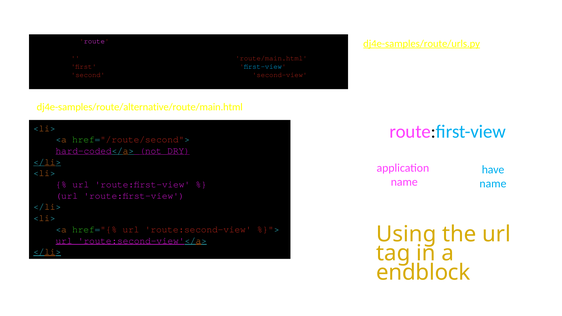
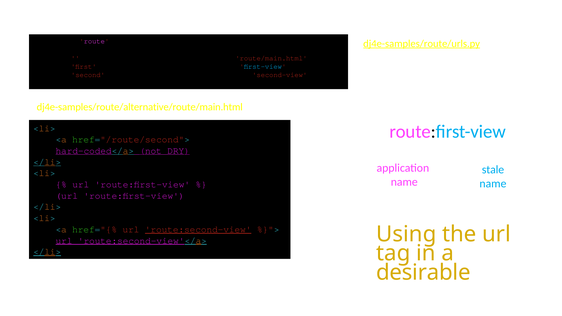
have: have -> stale (493, 170)
route:second-view underline: none -> present (198, 229)
endblock: endblock -> desirable (423, 273)
